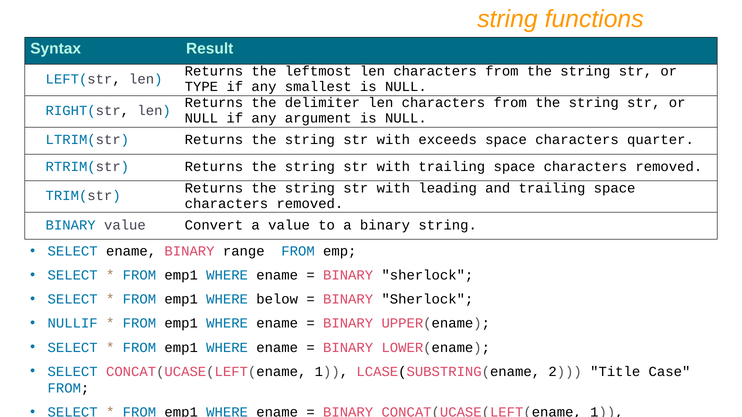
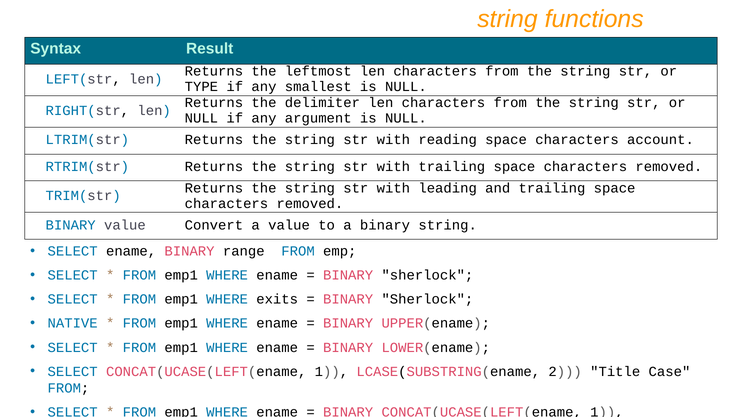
exceeds: exceeds -> reading (448, 140)
quarter: quarter -> account (660, 140)
below: below -> exits (277, 300)
NULLIF: NULLIF -> NATIVE (73, 324)
